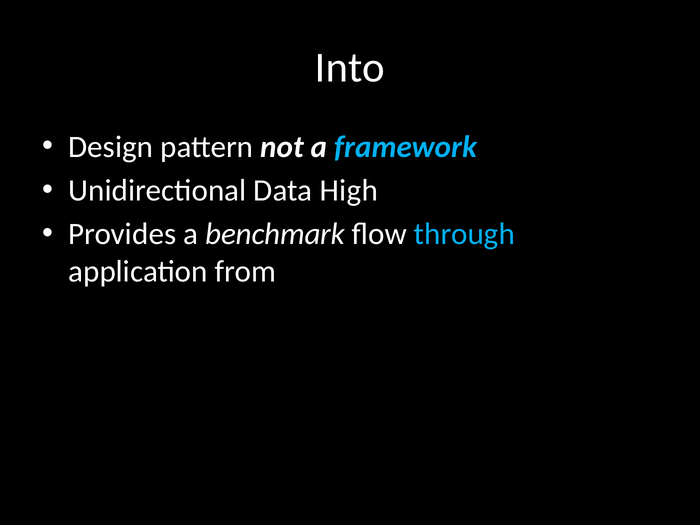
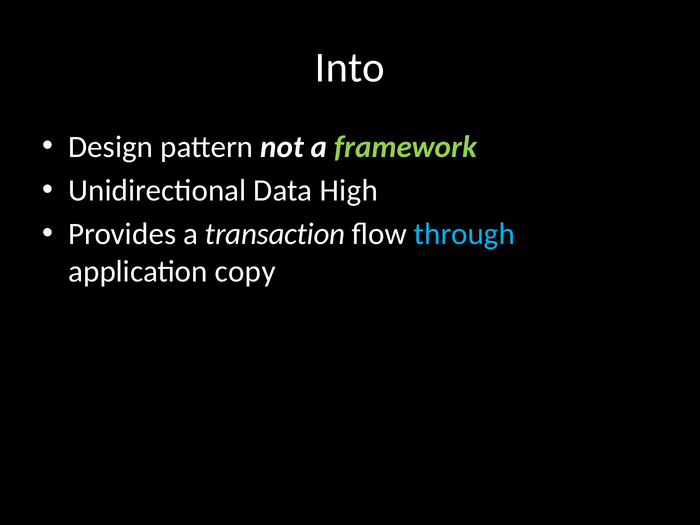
framework colour: light blue -> light green (406, 147)
benchmark: benchmark -> transaction (275, 234)
from: from -> copy (245, 271)
